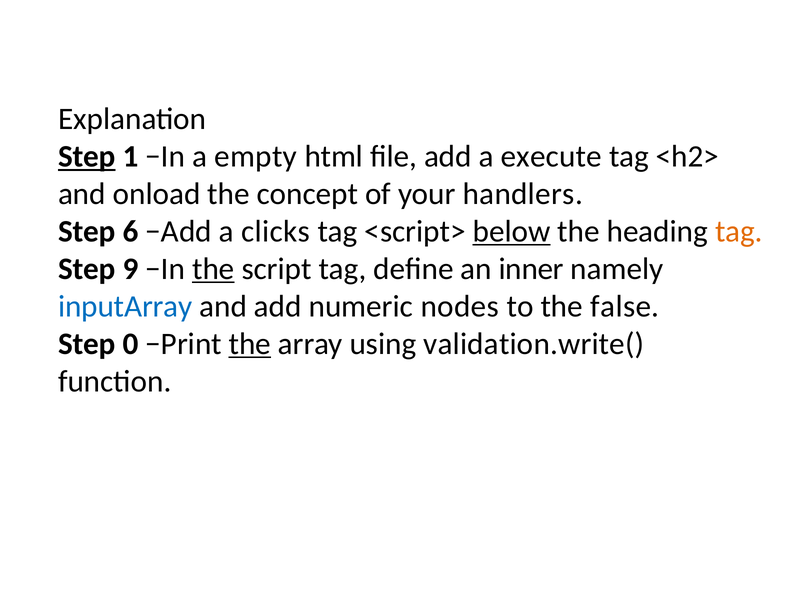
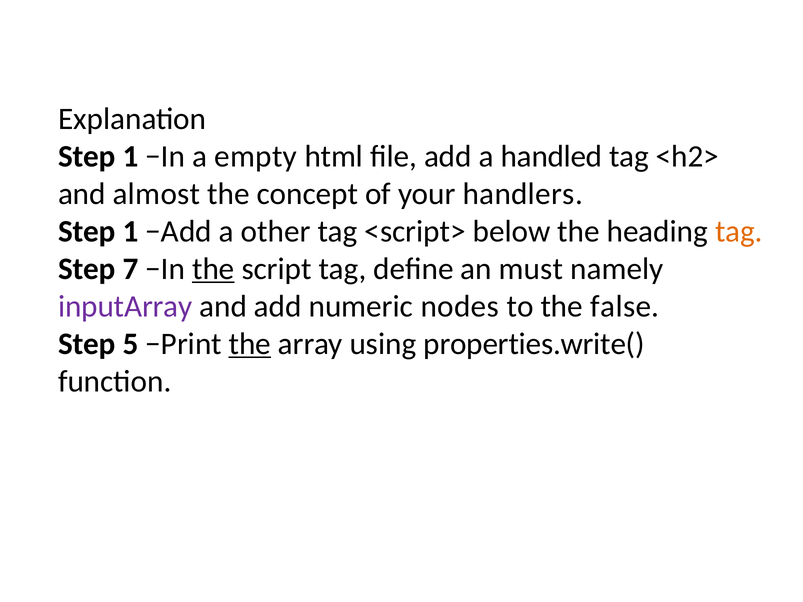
Step underline: present -> none (87, 156)
execute: execute -> handled (552, 156)
onload: onload -> almost (156, 194)
6: 6 -> 1 (131, 231)
clicks: clicks -> other (276, 231)
below underline: present -> none (512, 231)
9: 9 -> 7 (131, 269)
inner: inner -> must (531, 269)
inputArray colour: blue -> purple (125, 306)
0: 0 -> 5 (131, 344)
validation.write(: validation.write( -> properties.write( (534, 344)
